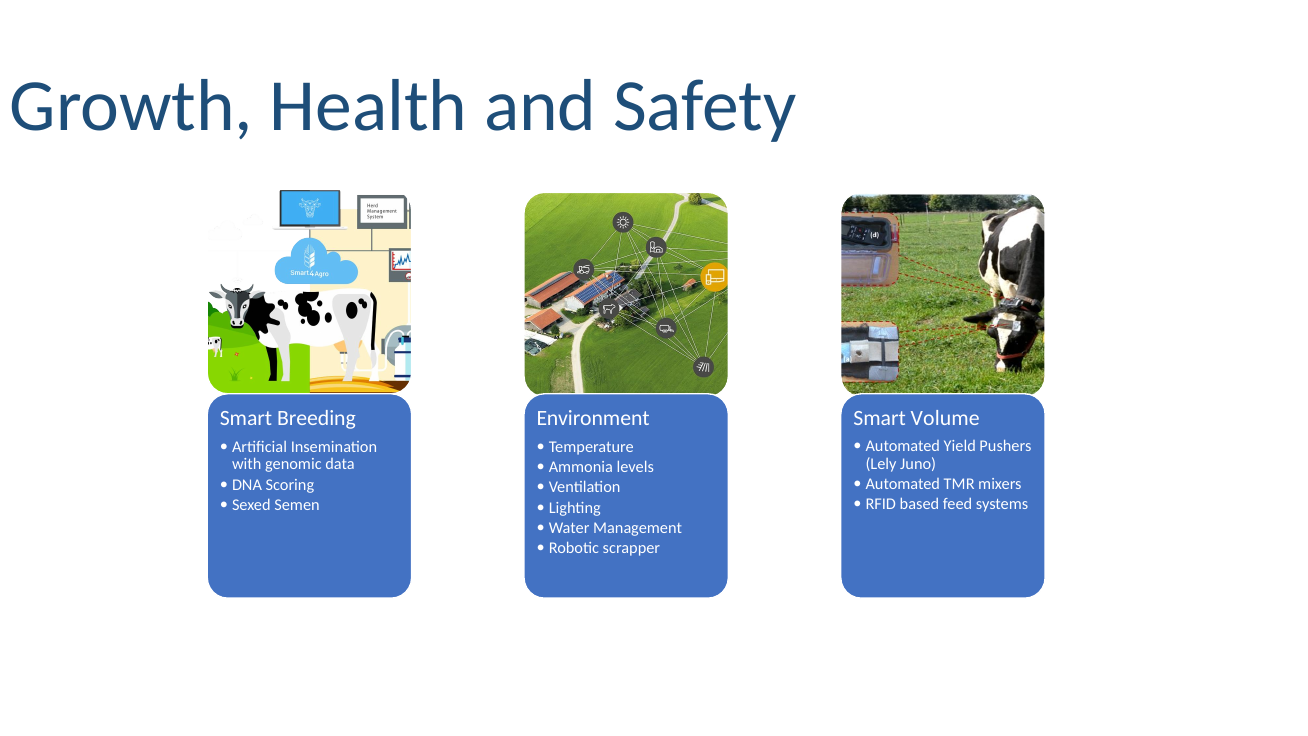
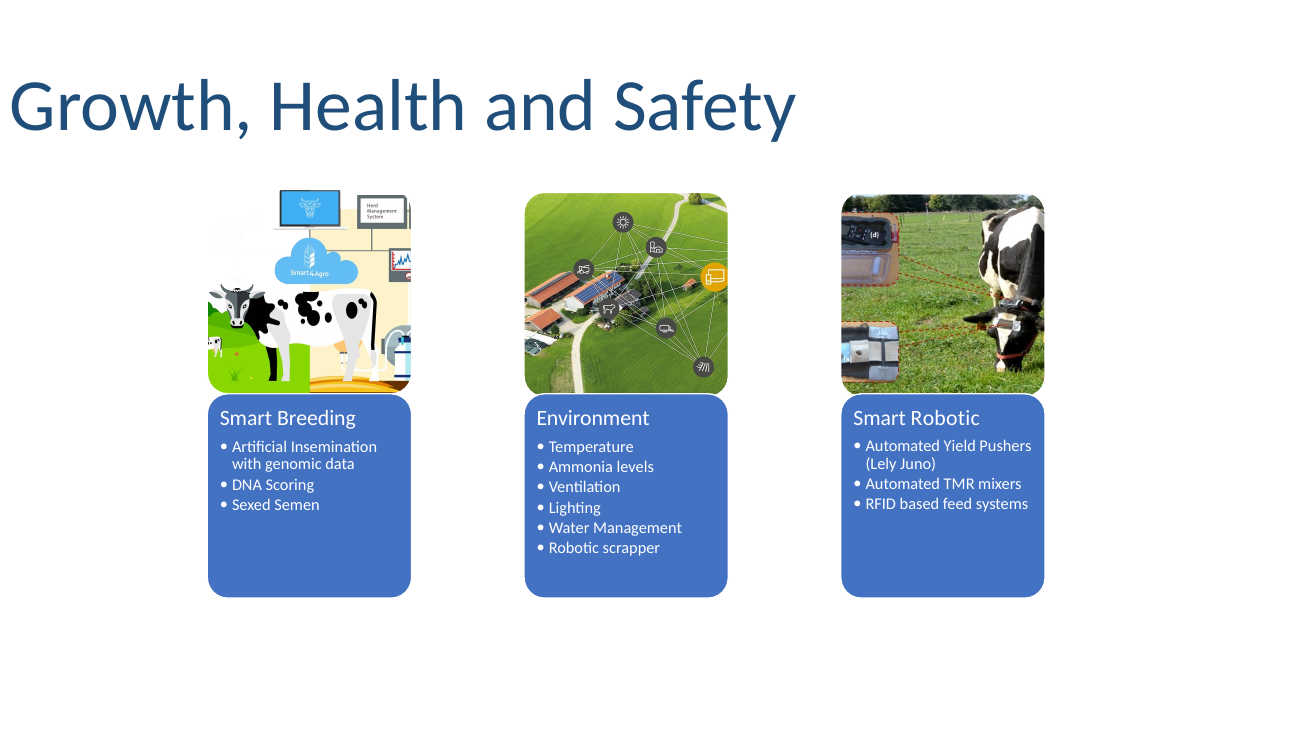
Smart Volume: Volume -> Robotic (945, 418)
